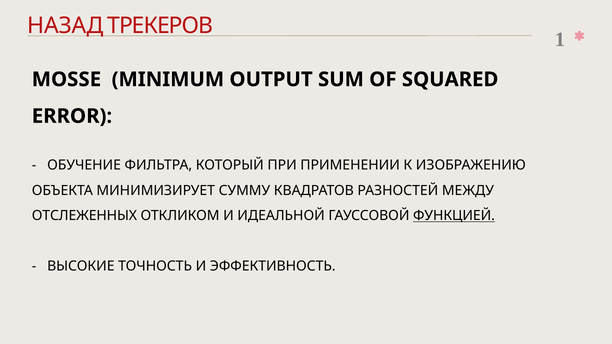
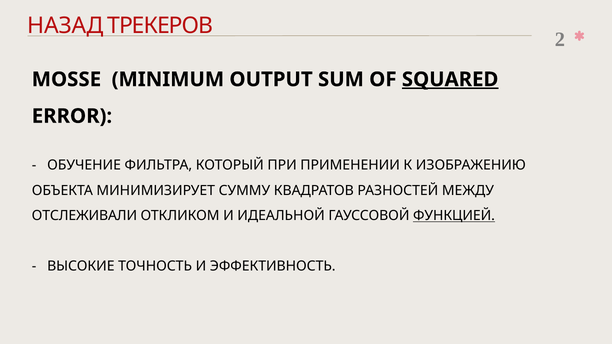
1: 1 -> 2 (560, 40)
SQUARED underline: none -> present (450, 79)
ОТСЛЕЖЕННЫХ: ОТСЛЕЖЕННЫХ -> ОТСЛЕЖИВАЛИ (84, 216)
